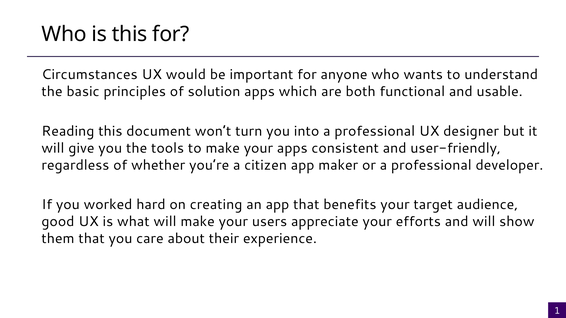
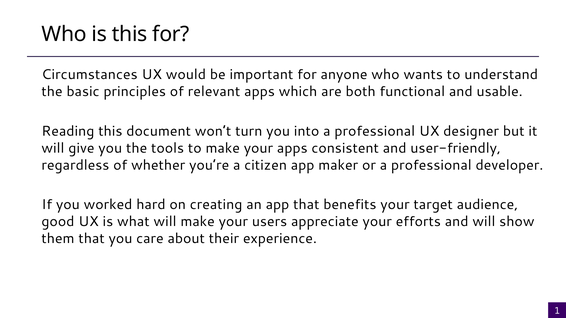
solution: solution -> relevant (214, 92)
